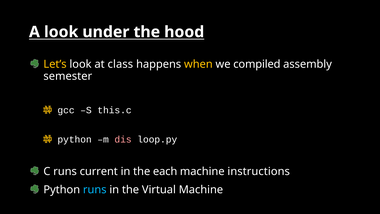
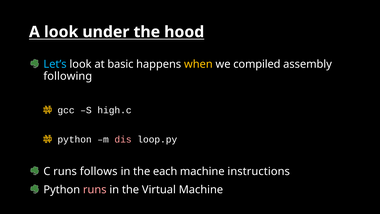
Let’s colour: yellow -> light blue (55, 64)
class: class -> basic (120, 64)
semester: semester -> following (68, 76)
this.c: this.c -> high.c (114, 110)
current: current -> follows (99, 171)
runs colour: light blue -> pink (95, 190)
